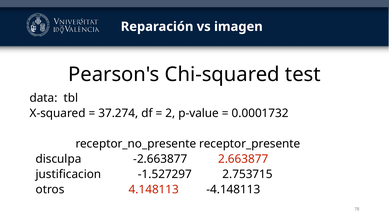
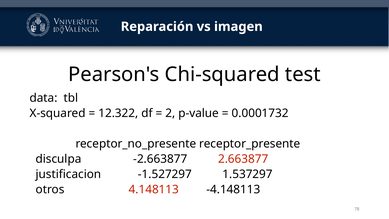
37.274: 37.274 -> 12.322 (118, 113)
2.753715: 2.753715 -> 1.537297 (248, 174)
